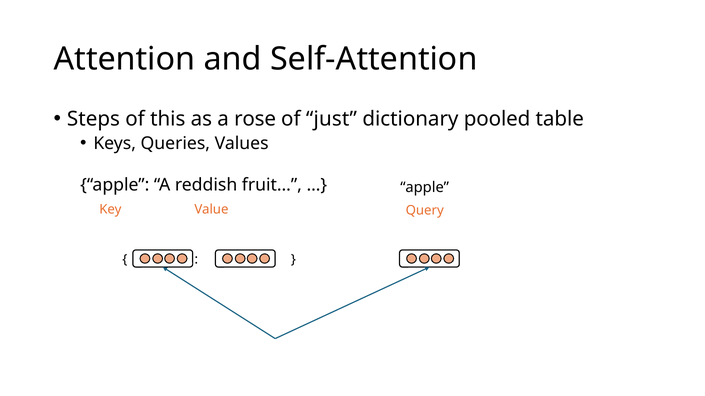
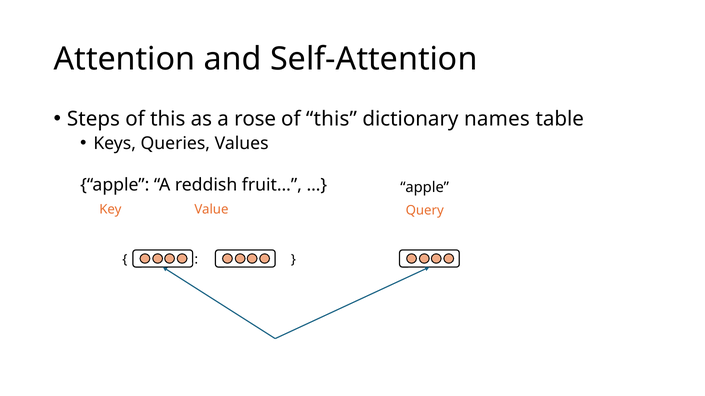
just: just -> this (331, 119)
pooled: pooled -> names (497, 119)
